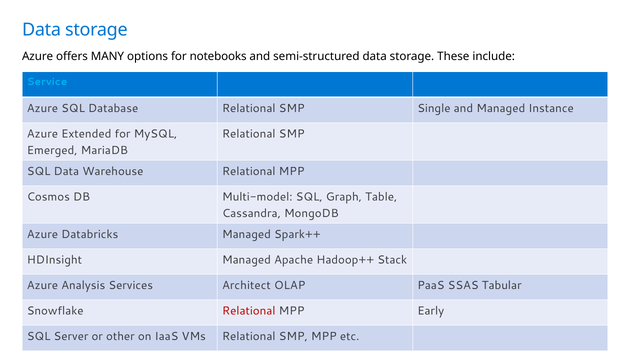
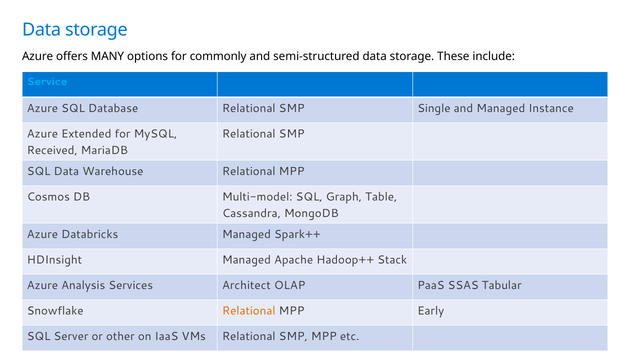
notebooks: notebooks -> commonly (218, 56)
Emerged: Emerged -> Received (52, 150)
Relational colour: red -> orange (249, 311)
